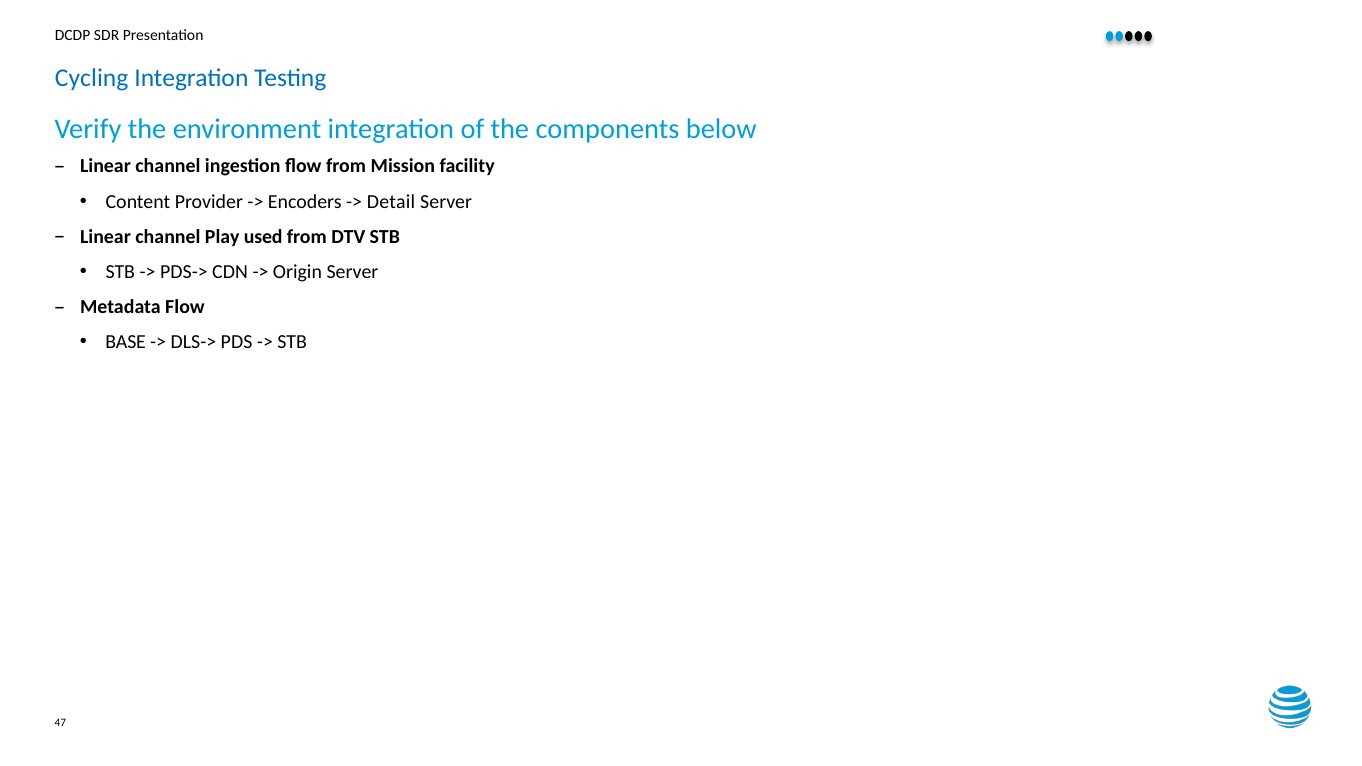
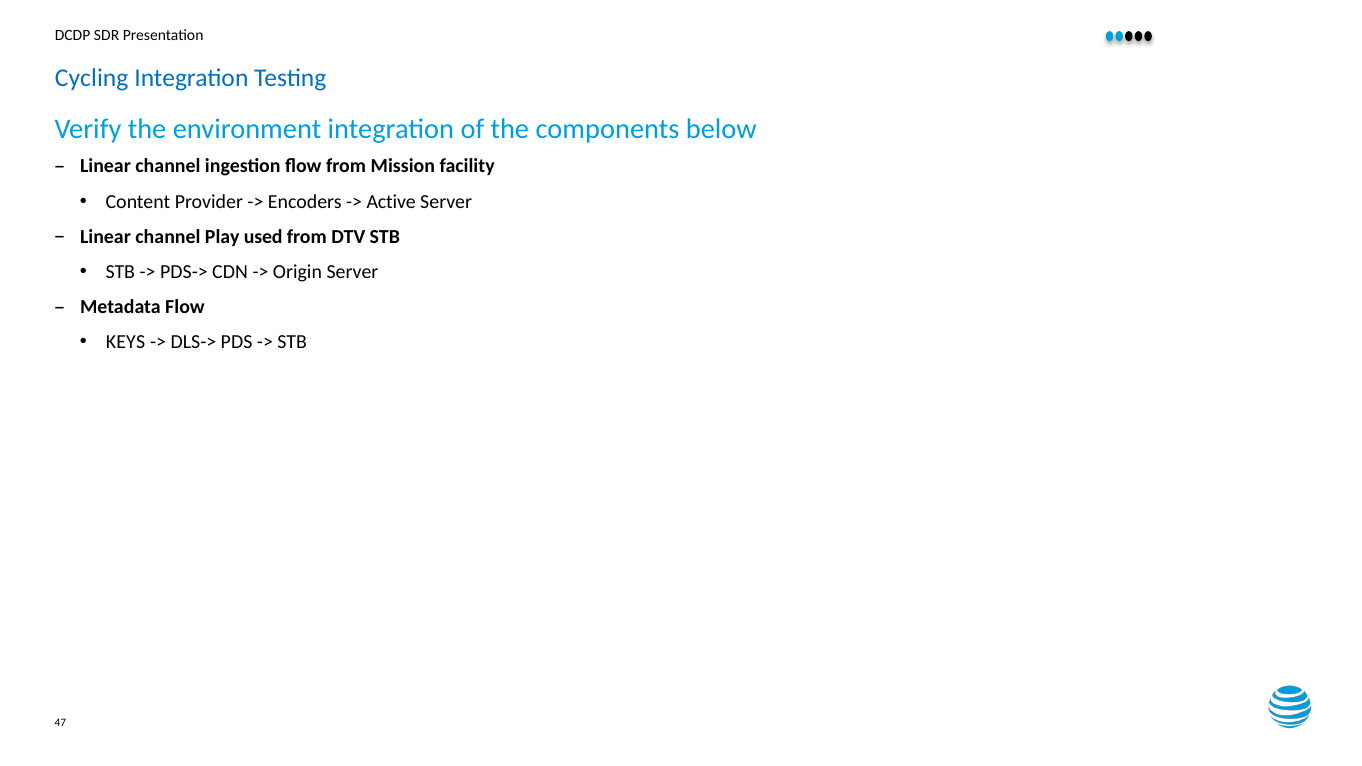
Detail: Detail -> Active (391, 202)
BASE: BASE -> KEYS (125, 342)
